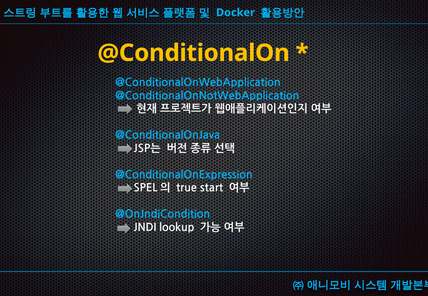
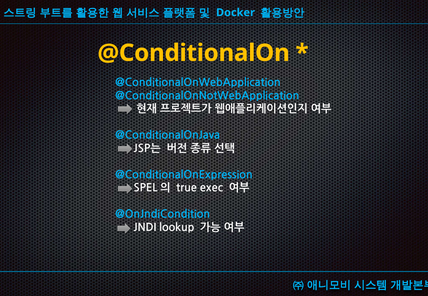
start: start -> exec (212, 188)
